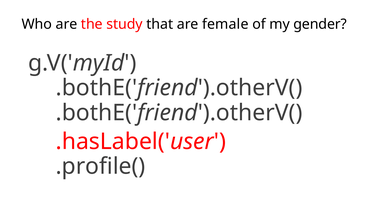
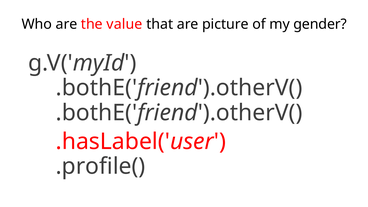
study: study -> value (124, 24)
female: female -> picture (225, 24)
